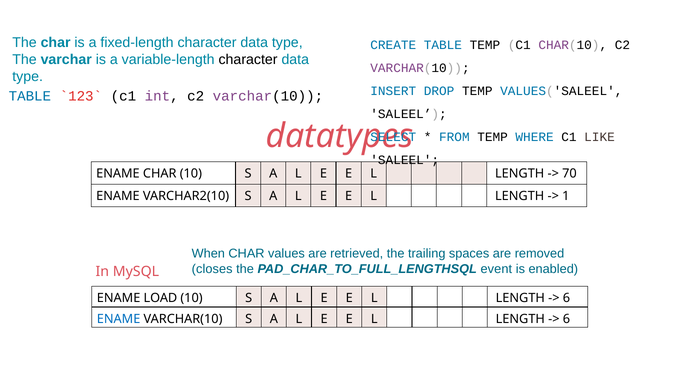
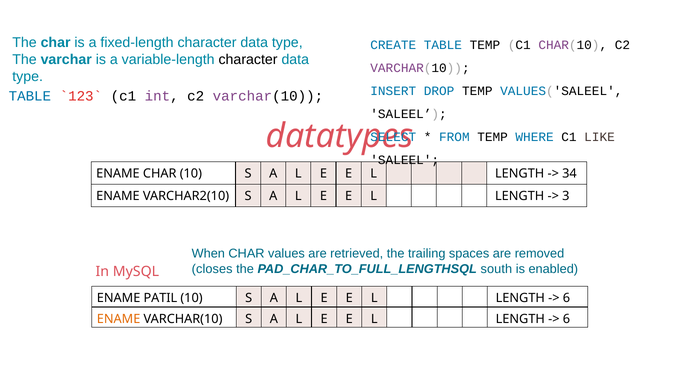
70: 70 -> 34 (569, 174)
1: 1 -> 3 (566, 196)
event: event -> south (496, 269)
LOAD: LOAD -> PATIL (160, 298)
ENAME colour: blue -> orange (119, 319)
